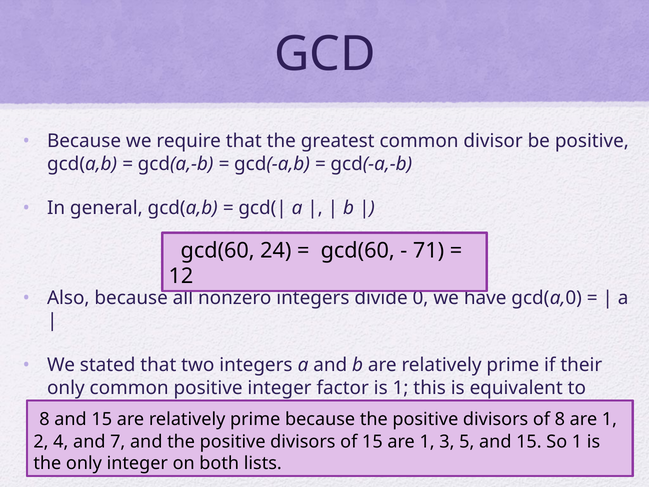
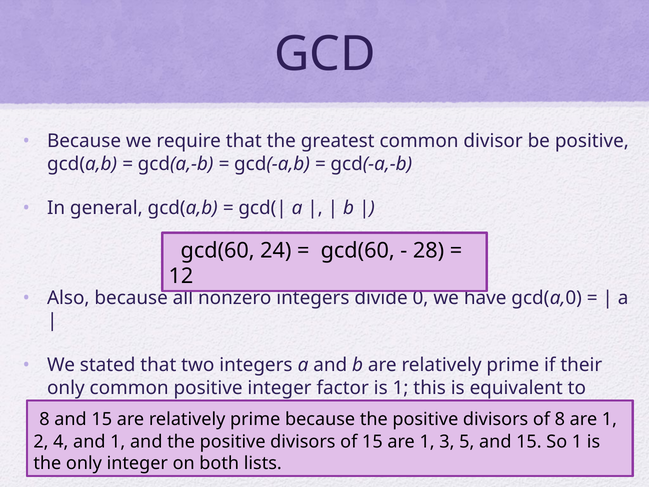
71: 71 -> 28 (429, 250)
and 7: 7 -> 1 (118, 441)
